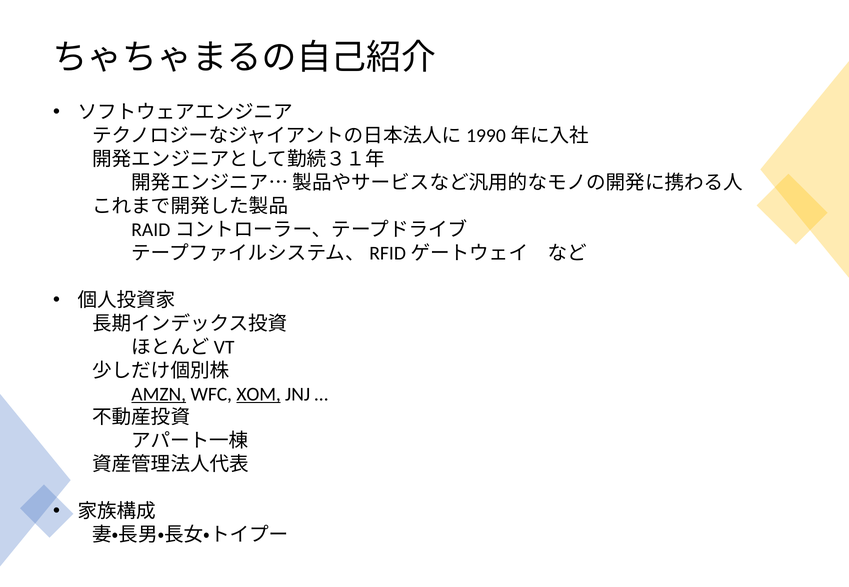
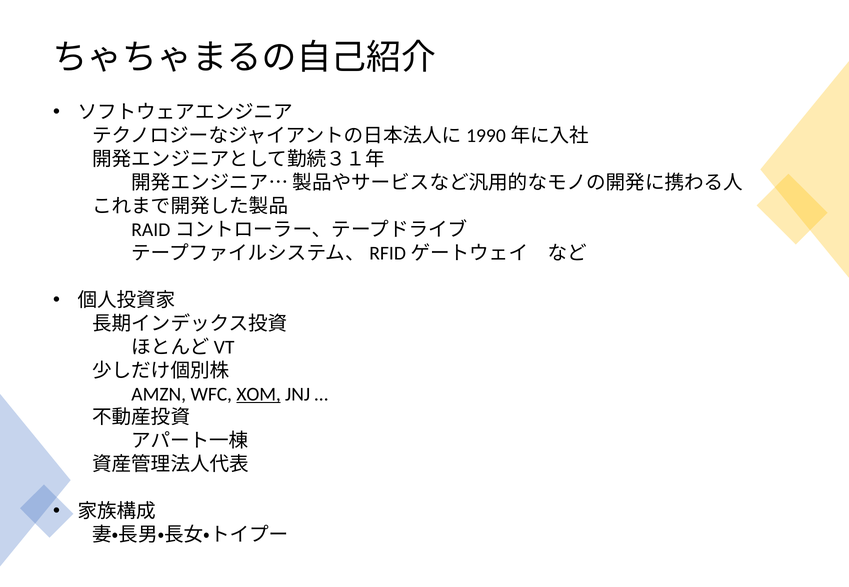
AMZN underline: present -> none (159, 395)
